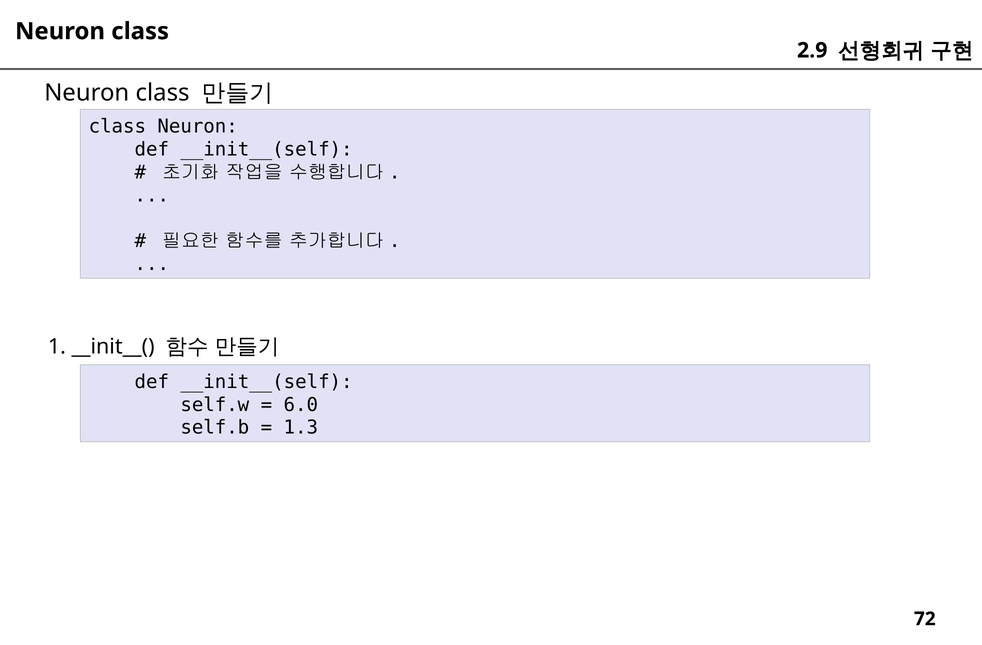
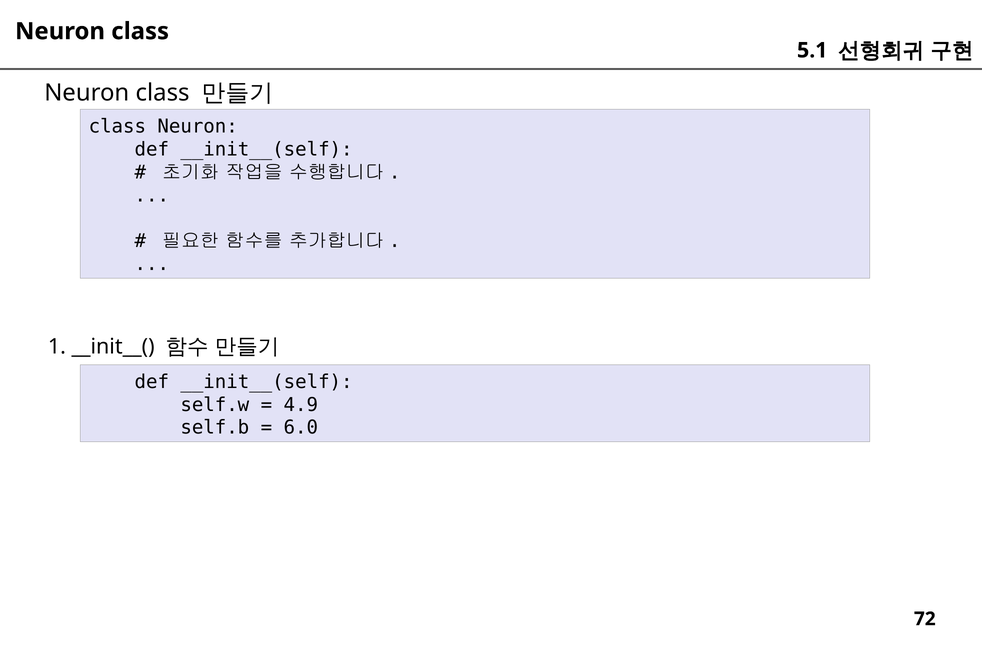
2.9: 2.9 -> 5.1 (812, 50)
6.0: 6.0 -> 4.9 (301, 405)
1.3: 1.3 -> 6.0 (301, 428)
